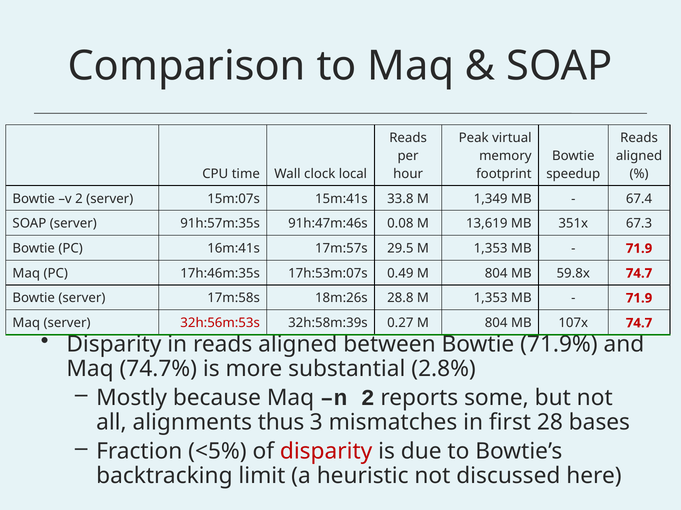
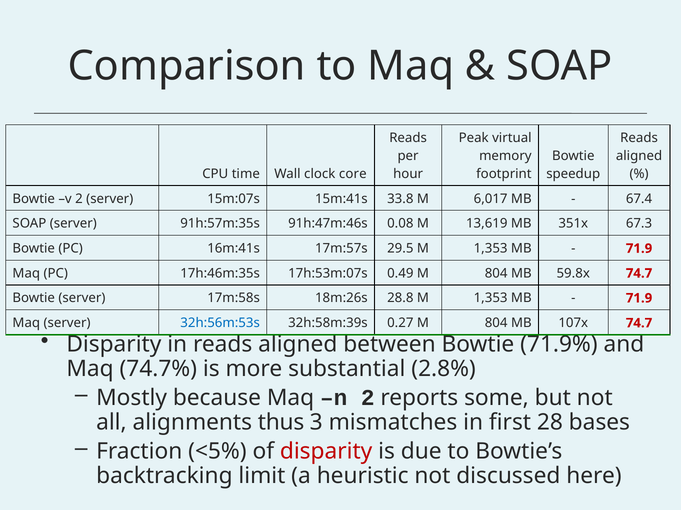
local: local -> core (353, 174)
1,349: 1,349 -> 6,017 (491, 199)
32h:56m:53s colour: red -> blue (220, 323)
